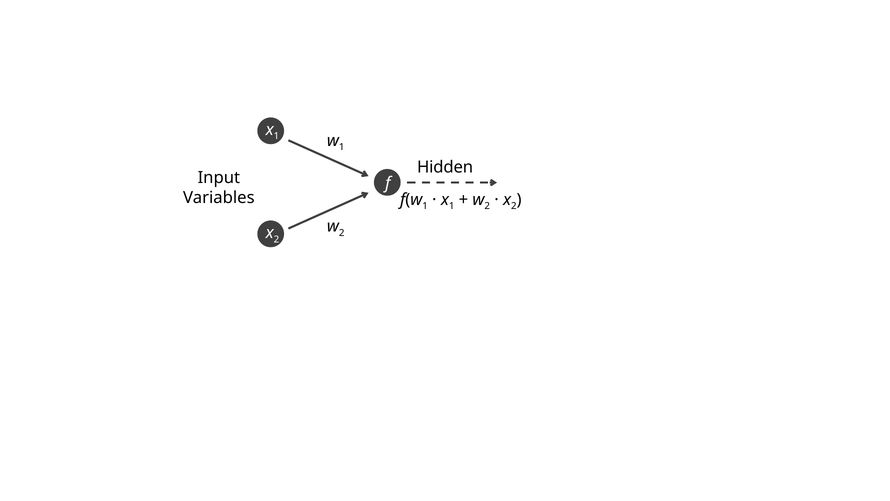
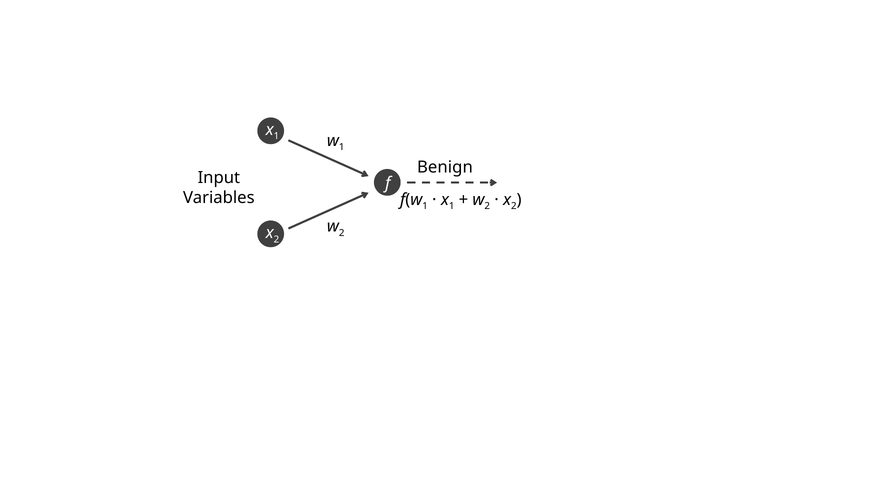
Hidden: Hidden -> Benign (445, 167)
